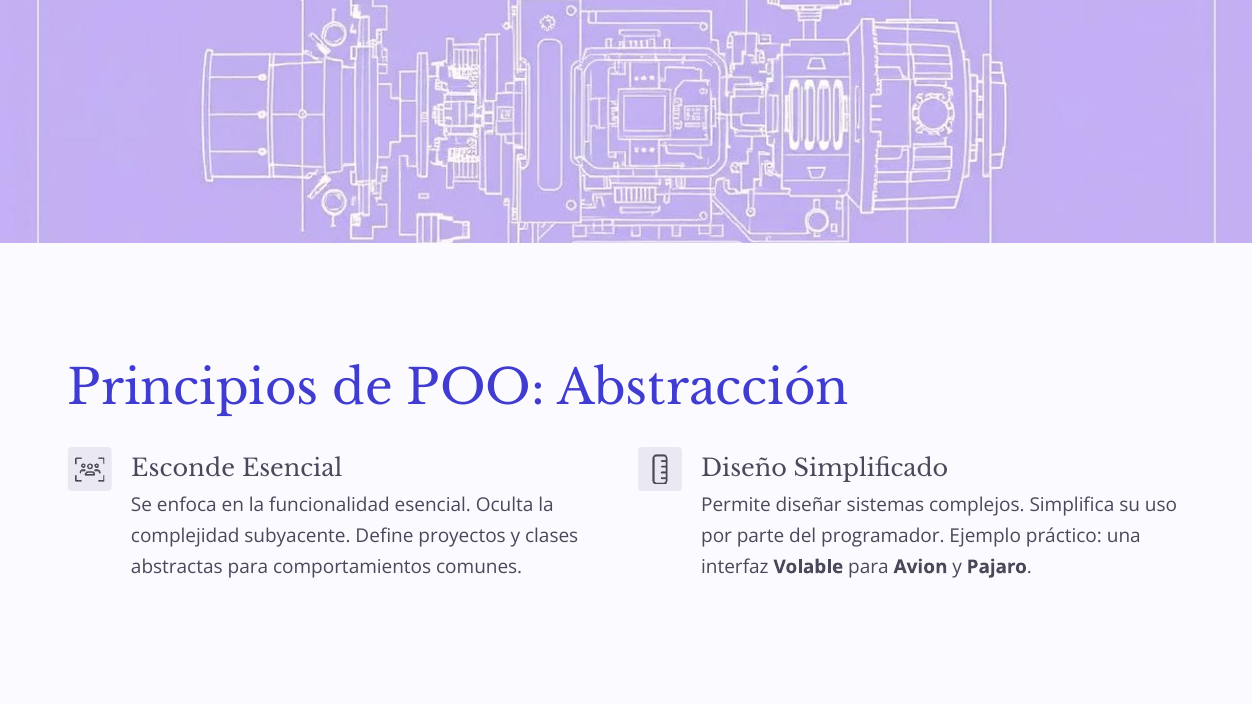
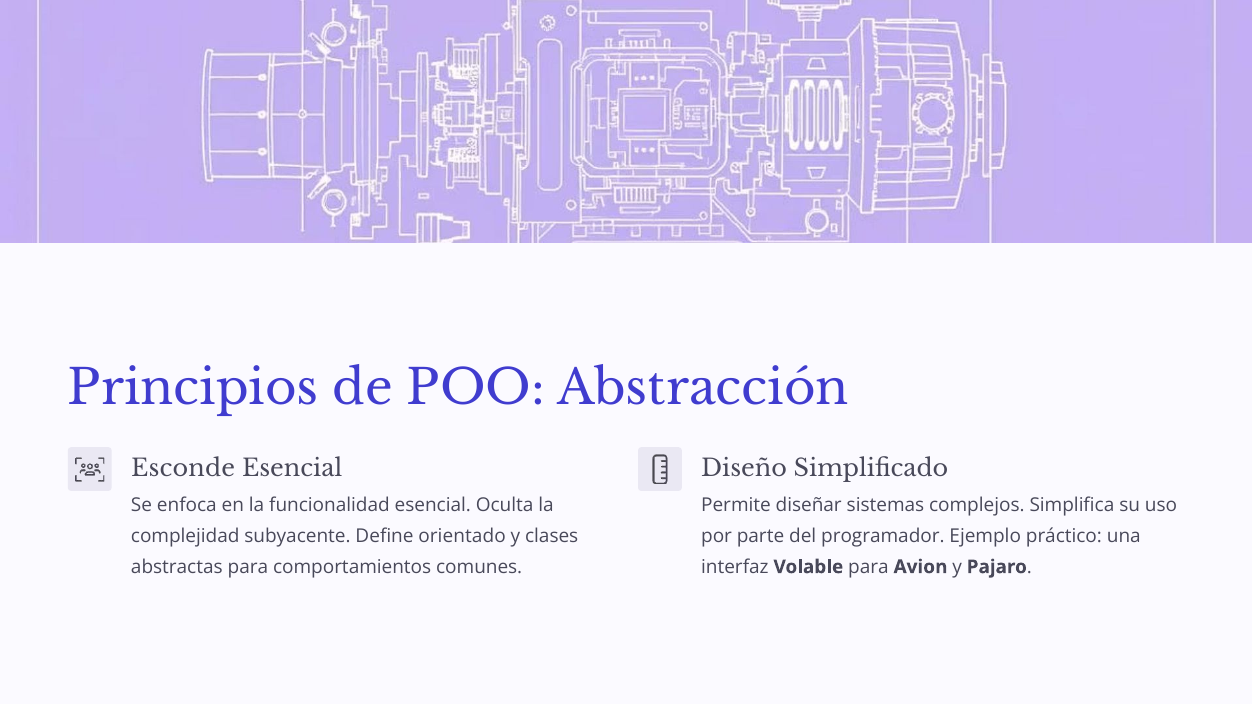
proyectos: proyectos -> orientado (462, 536)
